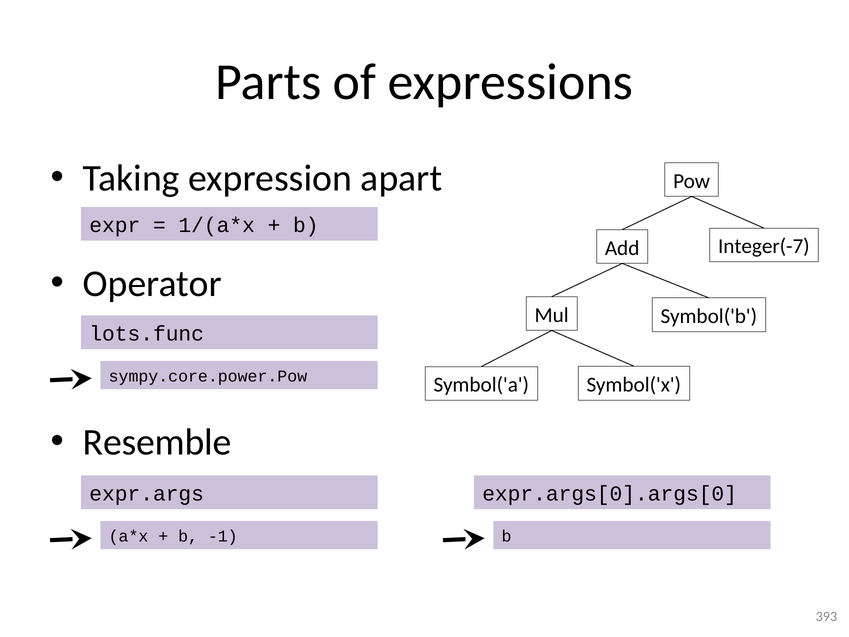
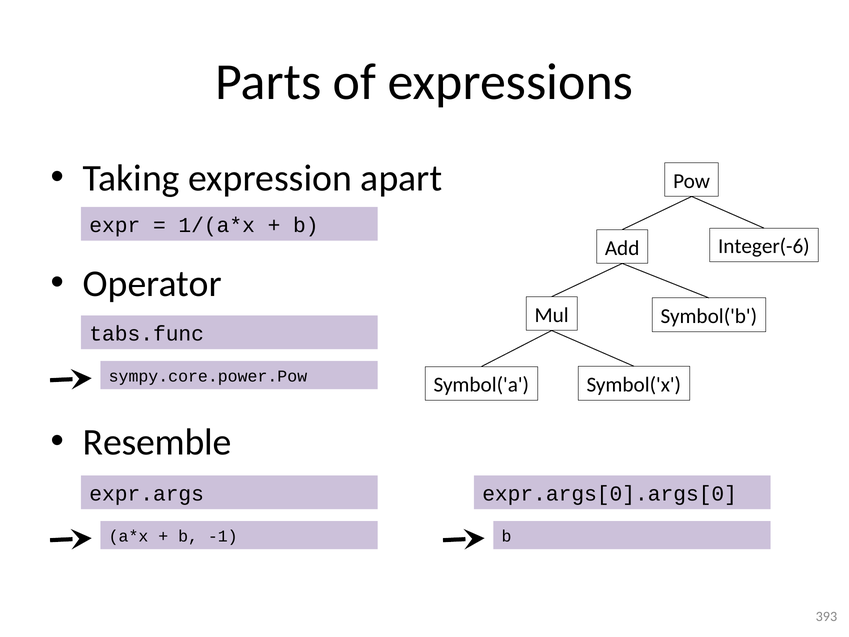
Integer(-7: Integer(-7 -> Integer(-6 (764, 246)
lots.func: lots.func -> tabs.func (147, 334)
